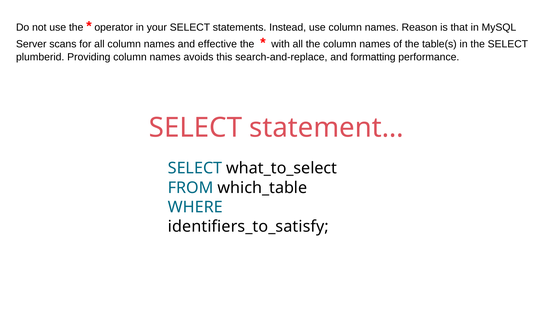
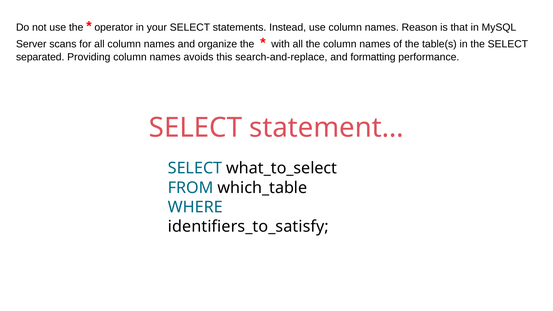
effective: effective -> organize (218, 44)
plumberid: plumberid -> separated (40, 57)
